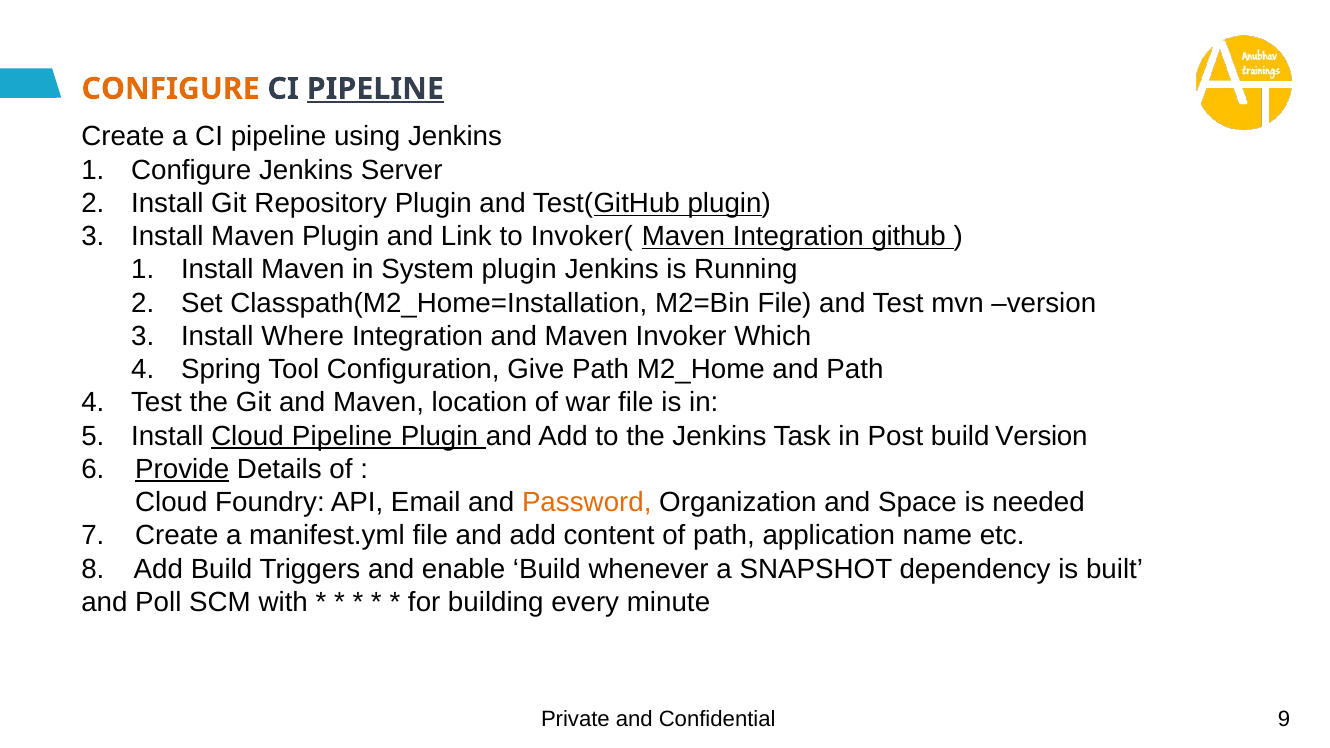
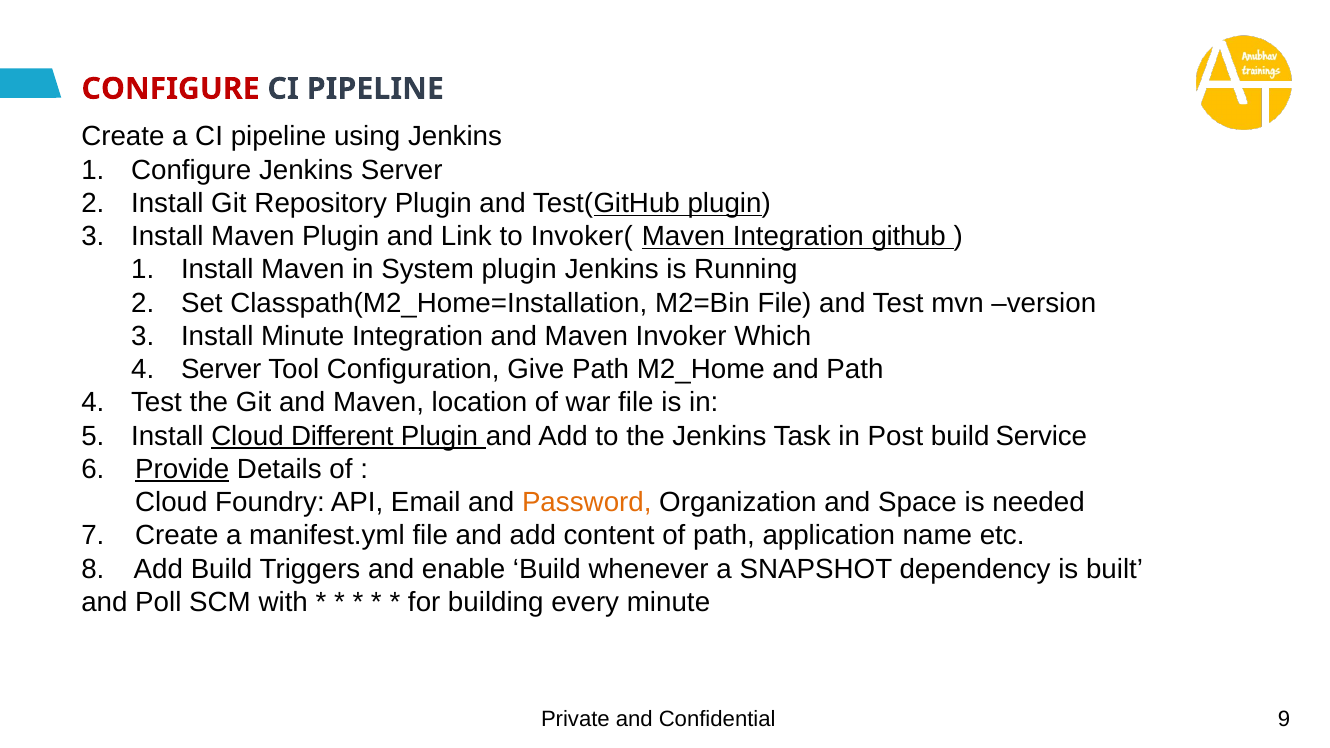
CONFIGURE colour: orange -> red (171, 89)
PIPELINE underline: present -> none (375, 89)
Install Where: Where -> Minute (303, 336)
Spring: Spring -> Server (221, 369)
Cloud Pipeline: Pipeline -> Different (342, 436)
build Version: Version -> Service (1041, 436)
